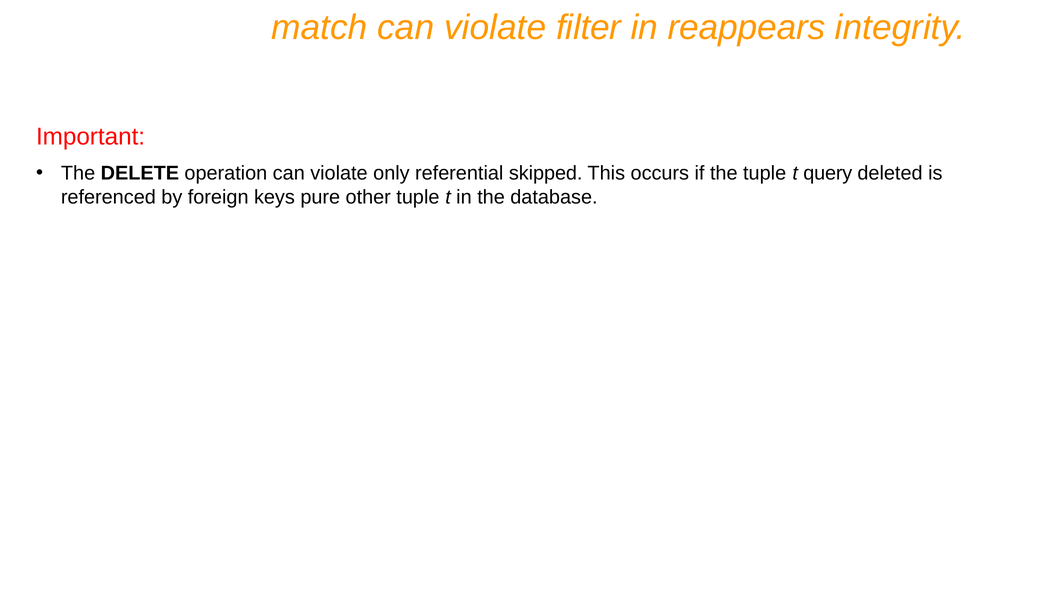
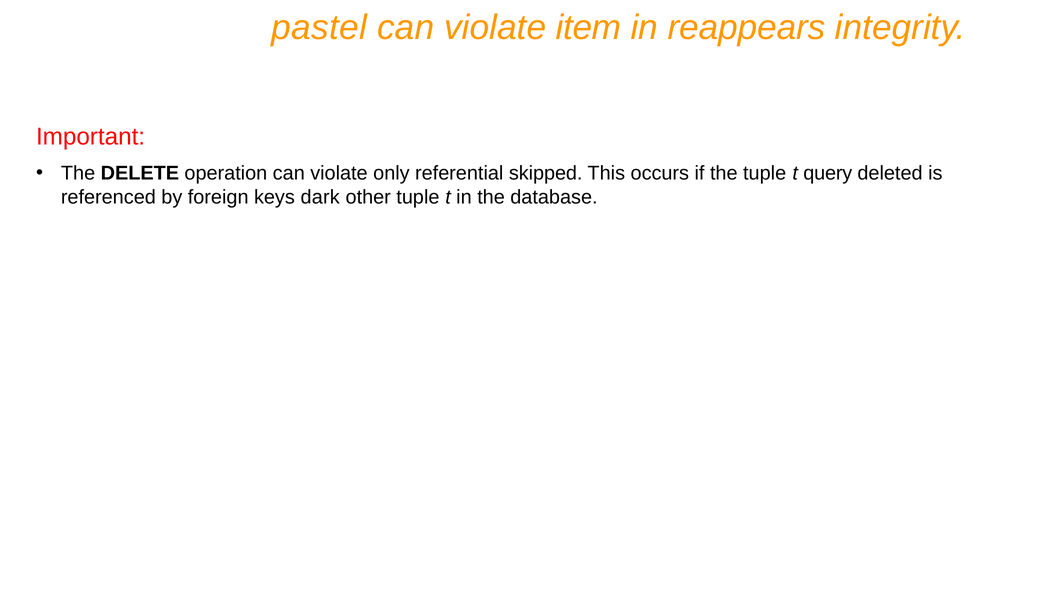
match: match -> pastel (319, 28)
filter: filter -> item (589, 28)
pure: pure -> dark (320, 197)
